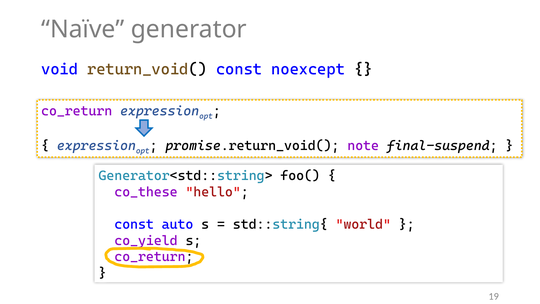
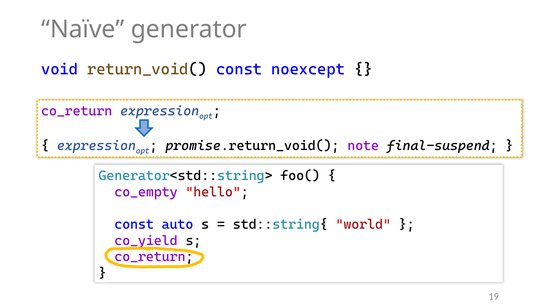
co_these: co_these -> co_empty (146, 192)
